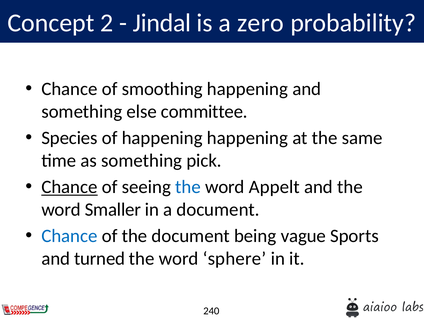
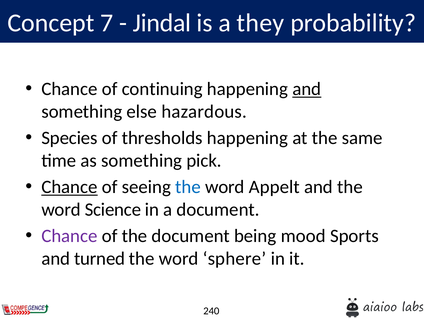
2: 2 -> 7 (107, 23)
zero: zero -> they (260, 23)
smoothing: smoothing -> continuing (162, 89)
and underline: none -> present (307, 89)
committee: committee -> hazardous (204, 112)
of happening: happening -> thresholds (162, 138)
Smaller: Smaller -> Science (113, 210)
Chance colour: blue -> purple (69, 236)
vague: vague -> mood (303, 236)
